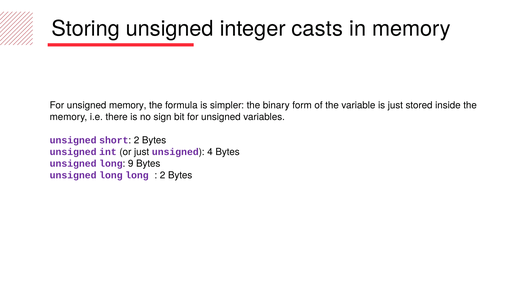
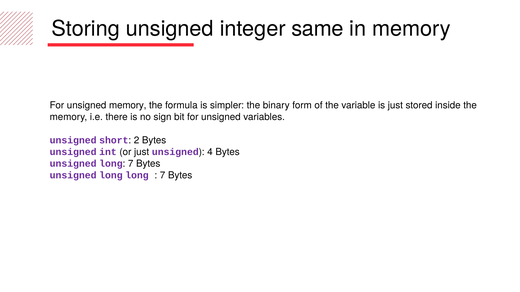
casts: casts -> same (318, 29)
long 9: 9 -> 7 (131, 164)
2: 2 -> 7 (163, 176)
